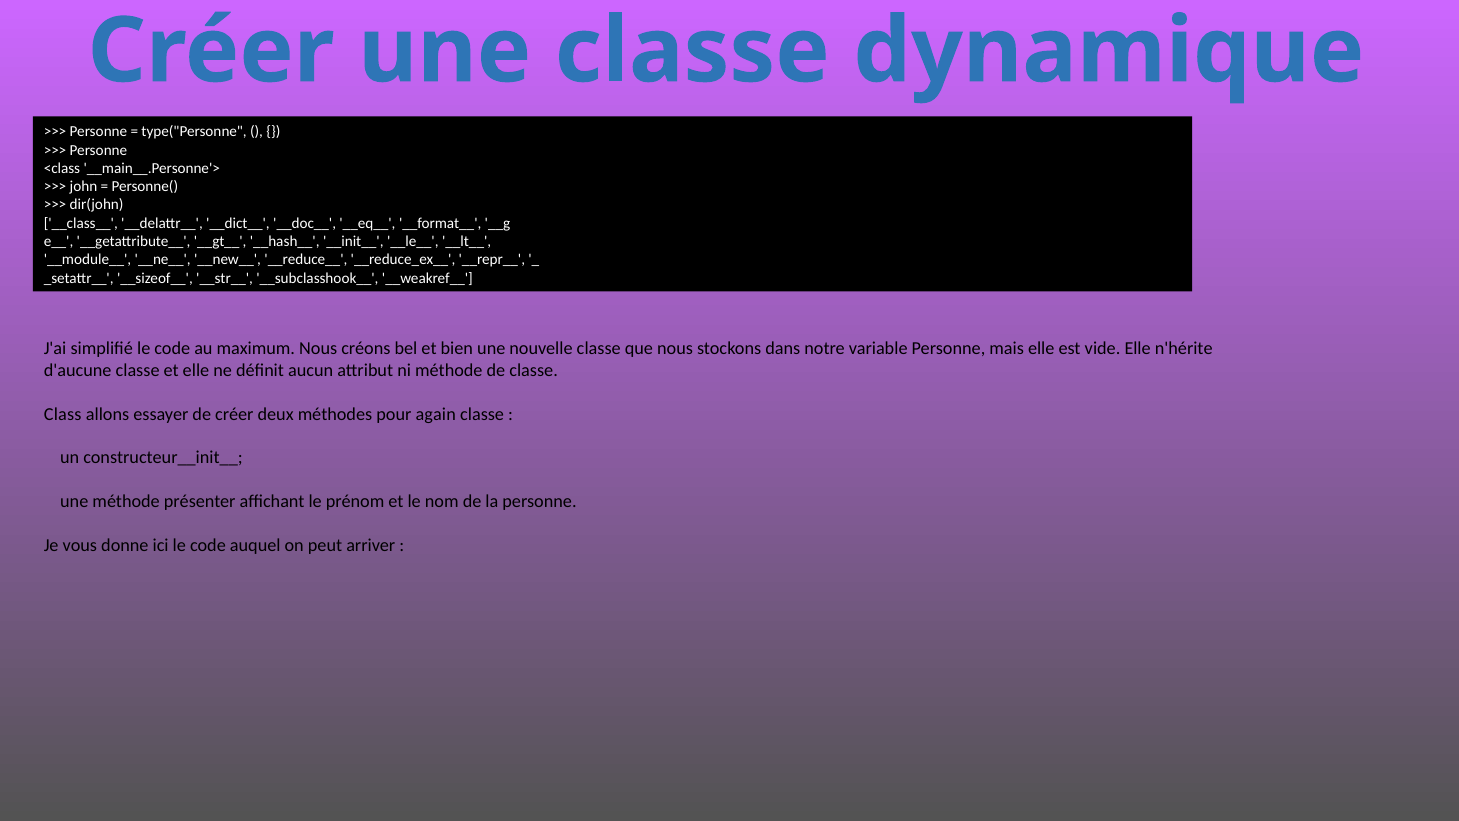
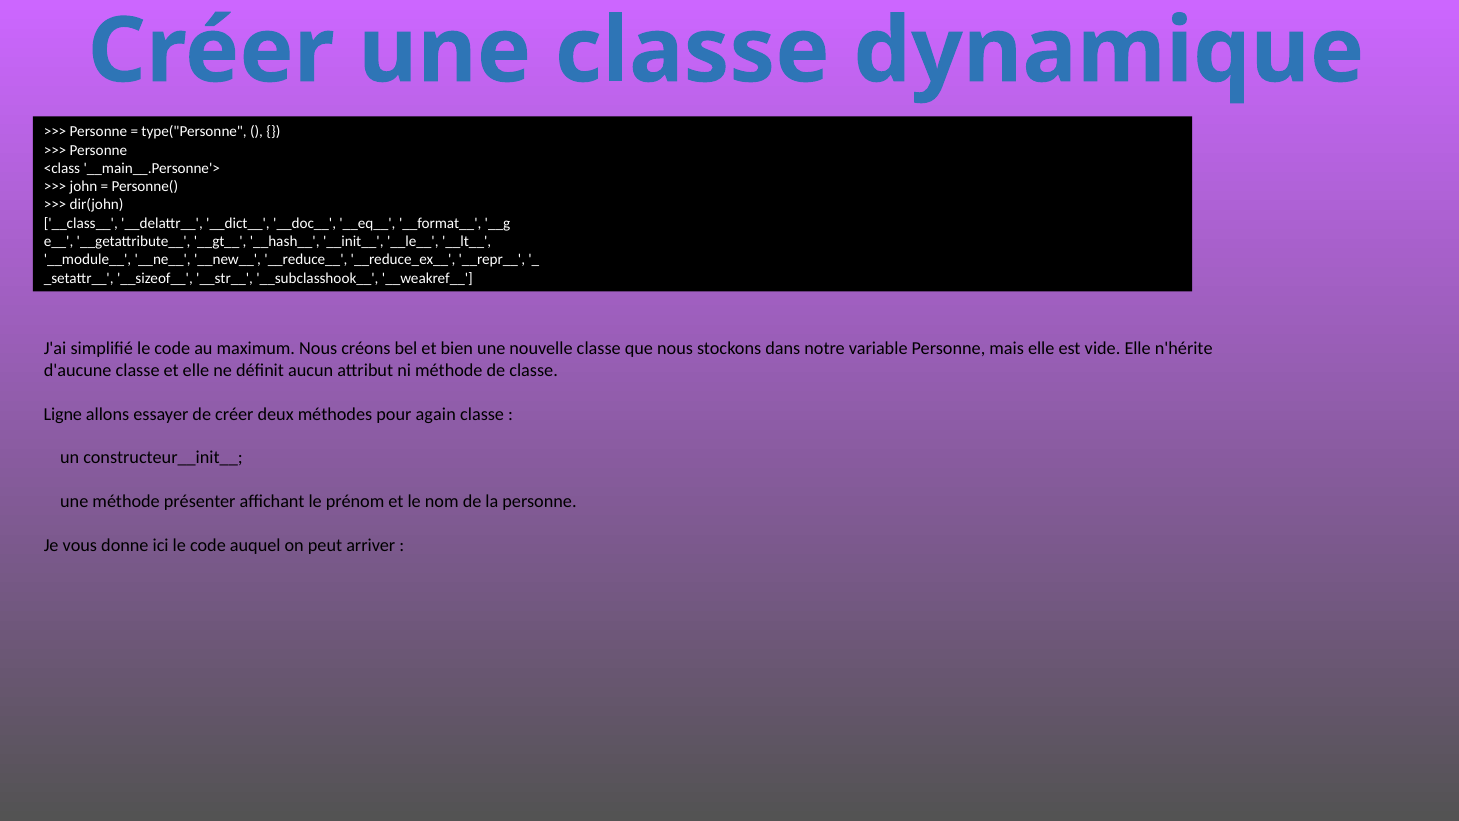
Class: Class -> Ligne (63, 414)
